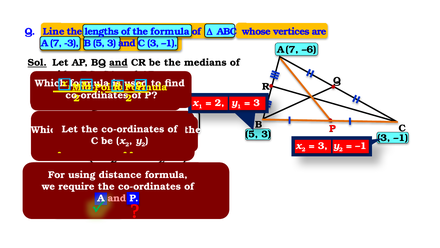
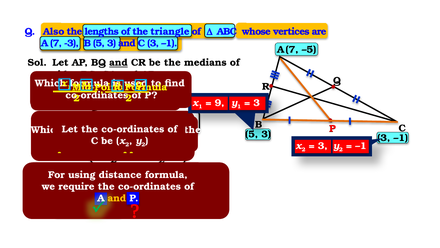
Q Line: Line -> Also (54, 31)
the formula: formula -> triangle (170, 31)
–6: –6 -> –5 (309, 50)
Sol underline: present -> none (37, 63)
2: 2 -> 9 (220, 103)
and colour: pink -> yellow (117, 198)
